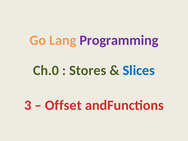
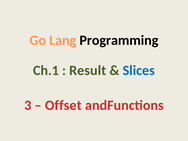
Programming colour: purple -> black (119, 40)
Ch.0: Ch.0 -> Ch.1 (46, 70)
Stores: Stores -> Result (88, 70)
